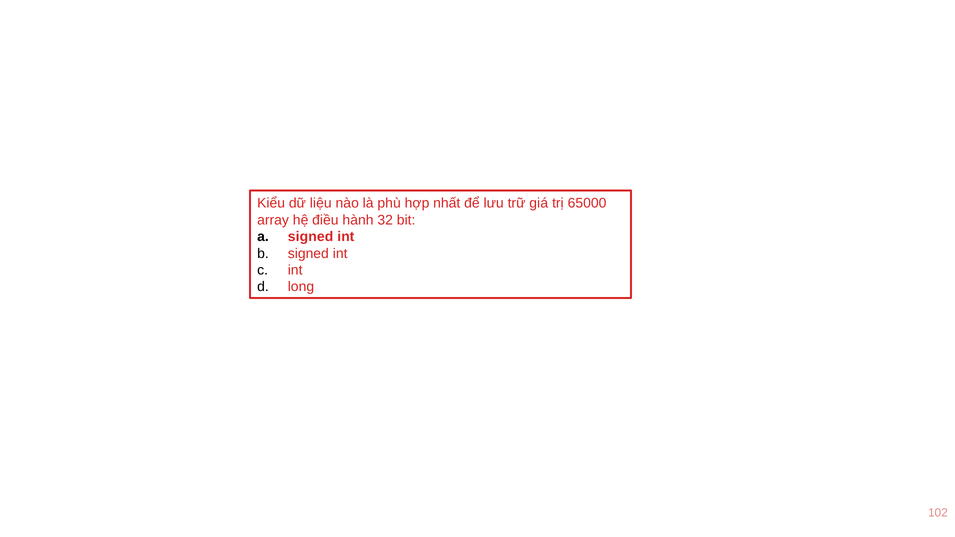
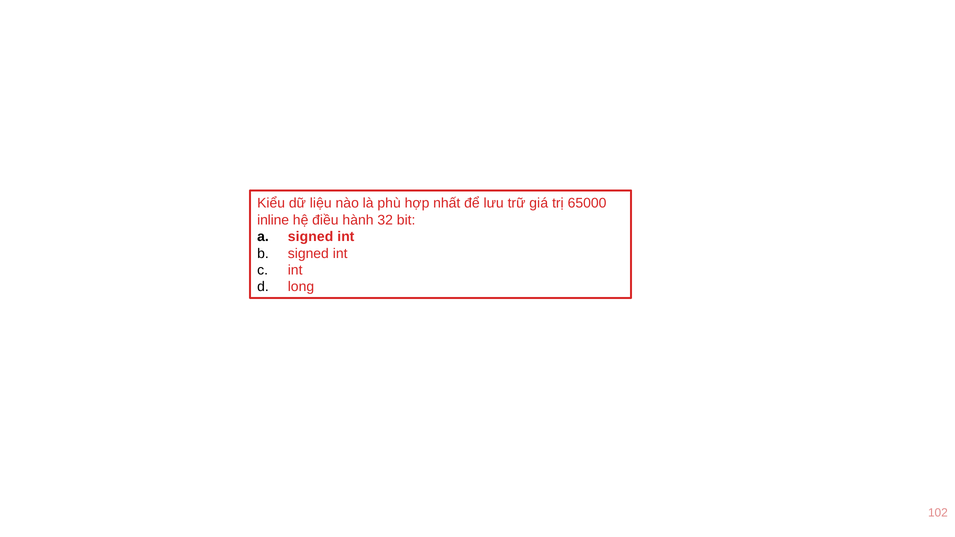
array: array -> inline (273, 220)
